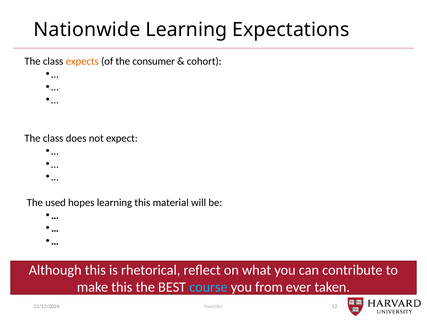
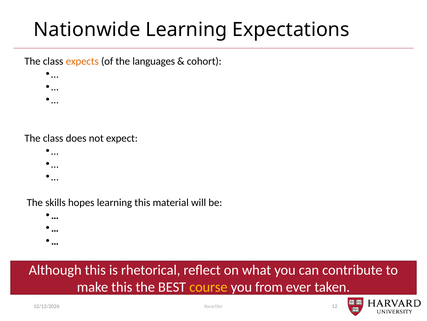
consumer: consumer -> languages (154, 61)
used: used -> skills (56, 202)
course colour: light blue -> yellow (208, 286)
